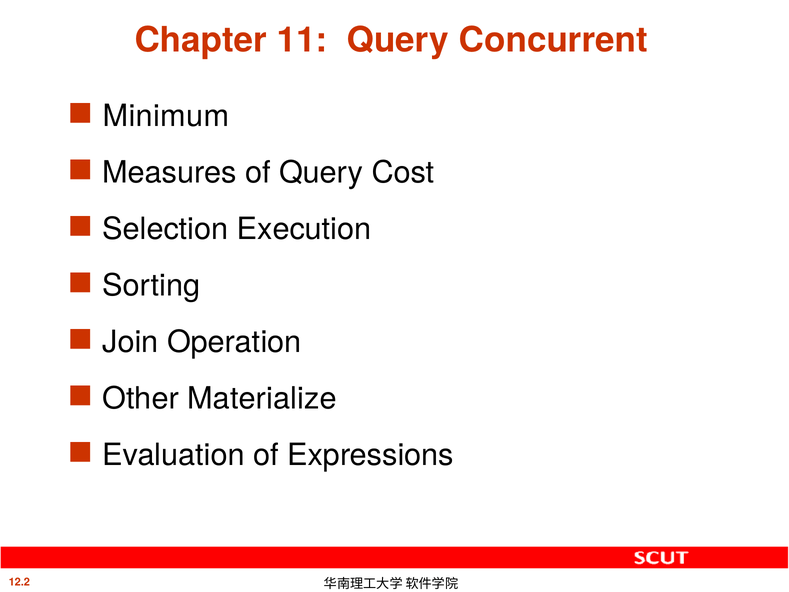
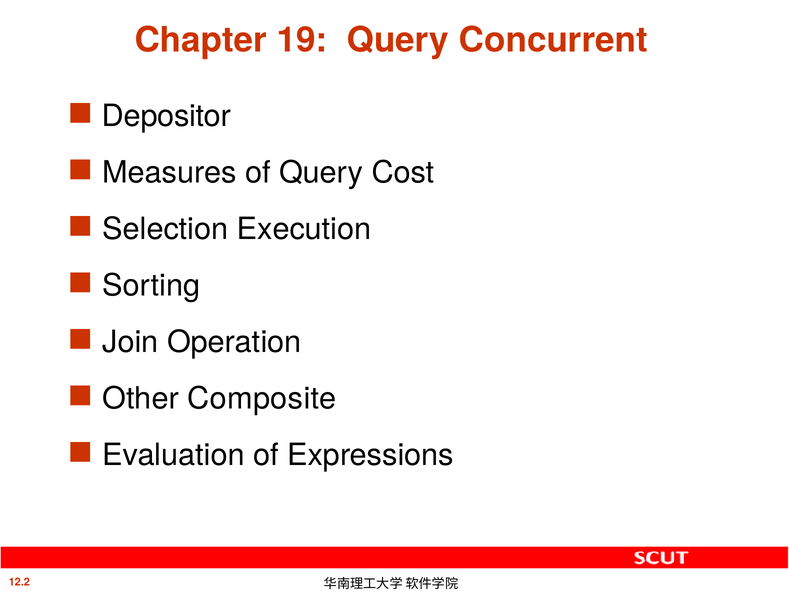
11: 11 -> 19 (302, 40)
Minimum: Minimum -> Depositor (166, 116)
Materialize: Materialize -> Composite (262, 398)
